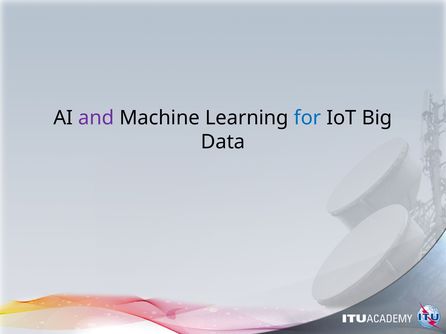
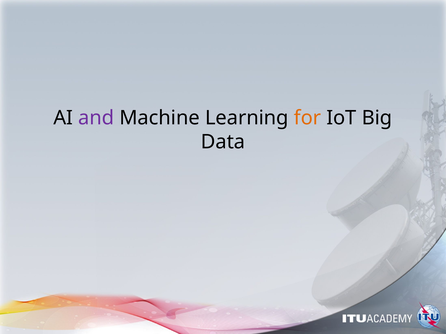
for colour: blue -> orange (308, 118)
